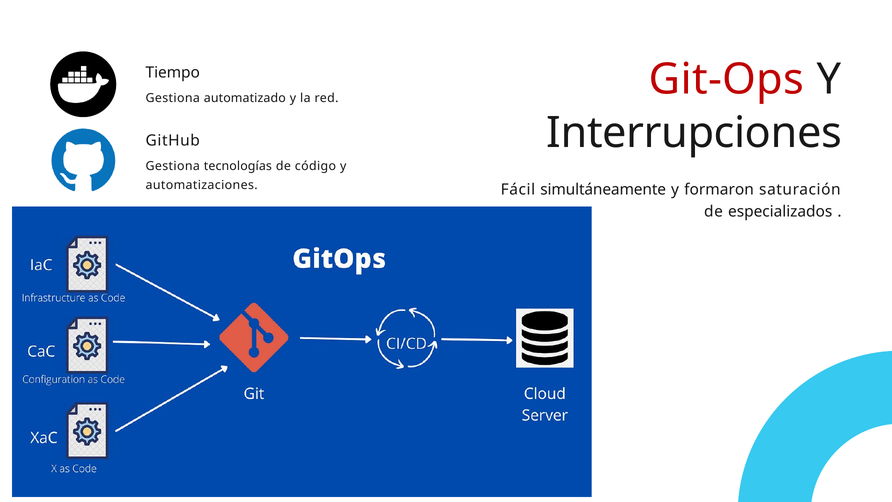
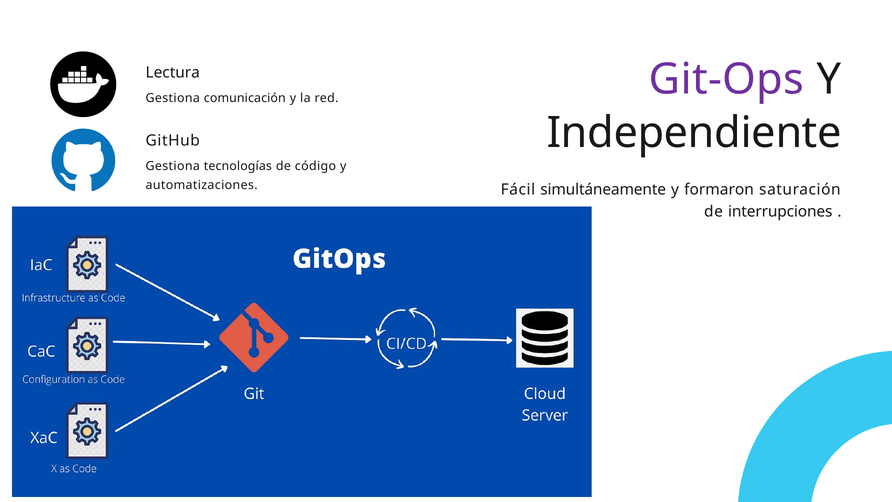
Git-Ops colour: red -> purple (726, 79)
Tiempo: Tiempo -> Lectura (173, 72)
automatizado: automatizado -> comunicación (245, 98)
Interrupciones: Interrupciones -> Independiente (694, 133)
especializados: especializados -> interrupciones (780, 211)
